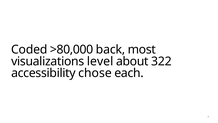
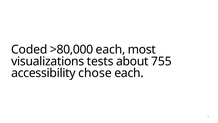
>80,000 back: back -> each (111, 49)
level: level -> tests (100, 61)
322: 322 -> 755 (161, 61)
